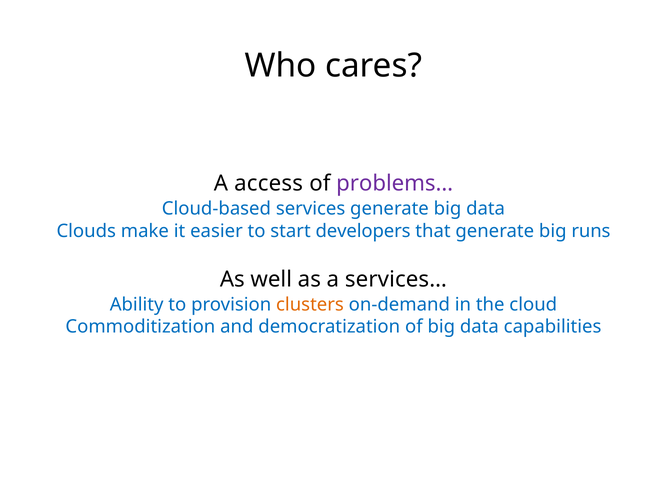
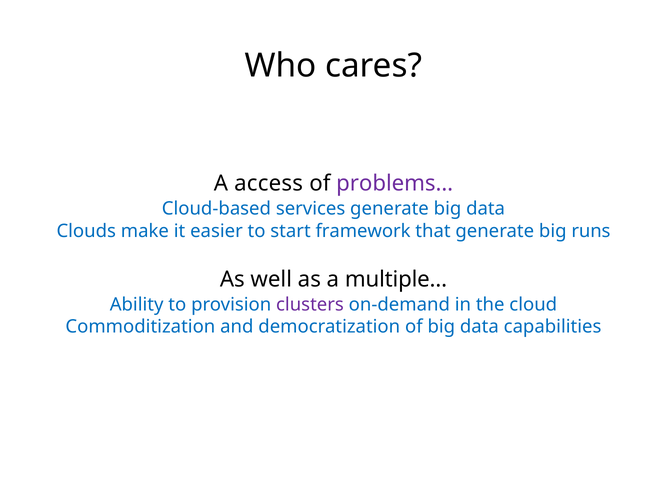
developers: developers -> framework (363, 231)
services…: services… -> multiple… (396, 279)
clusters colour: orange -> purple (310, 305)
